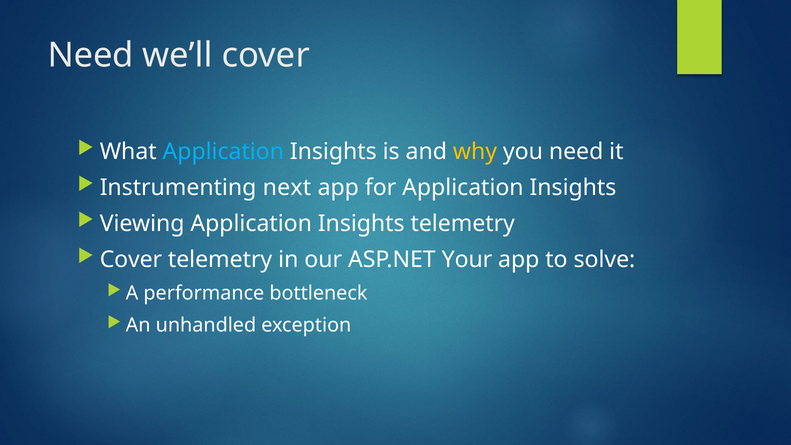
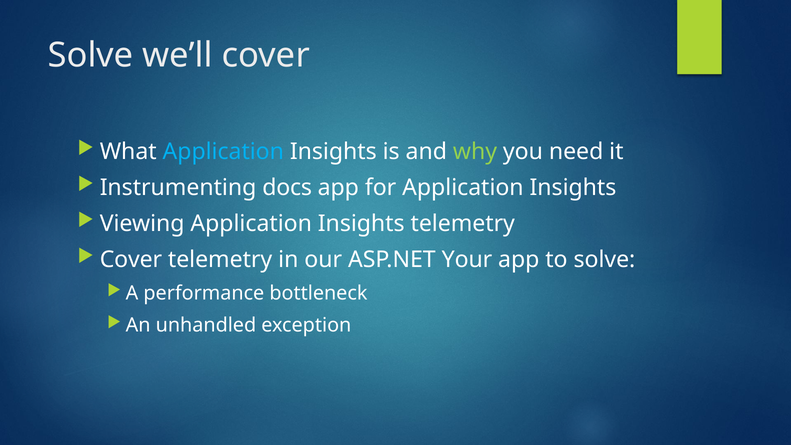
Need: Need -> Solve (91, 56)
why colour: yellow -> light green (475, 152)
next: next -> docs (287, 188)
